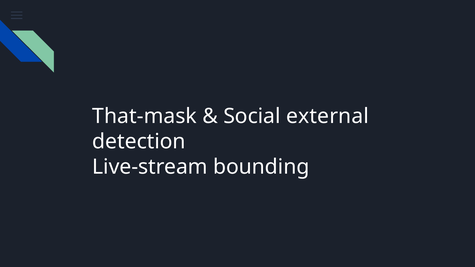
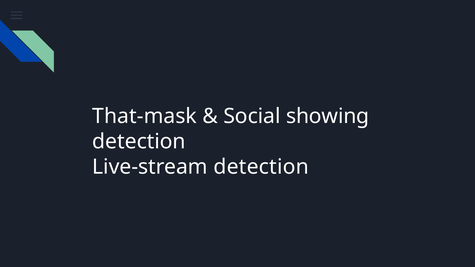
external: external -> showing (328, 116)
Live-stream bounding: bounding -> detection (261, 167)
